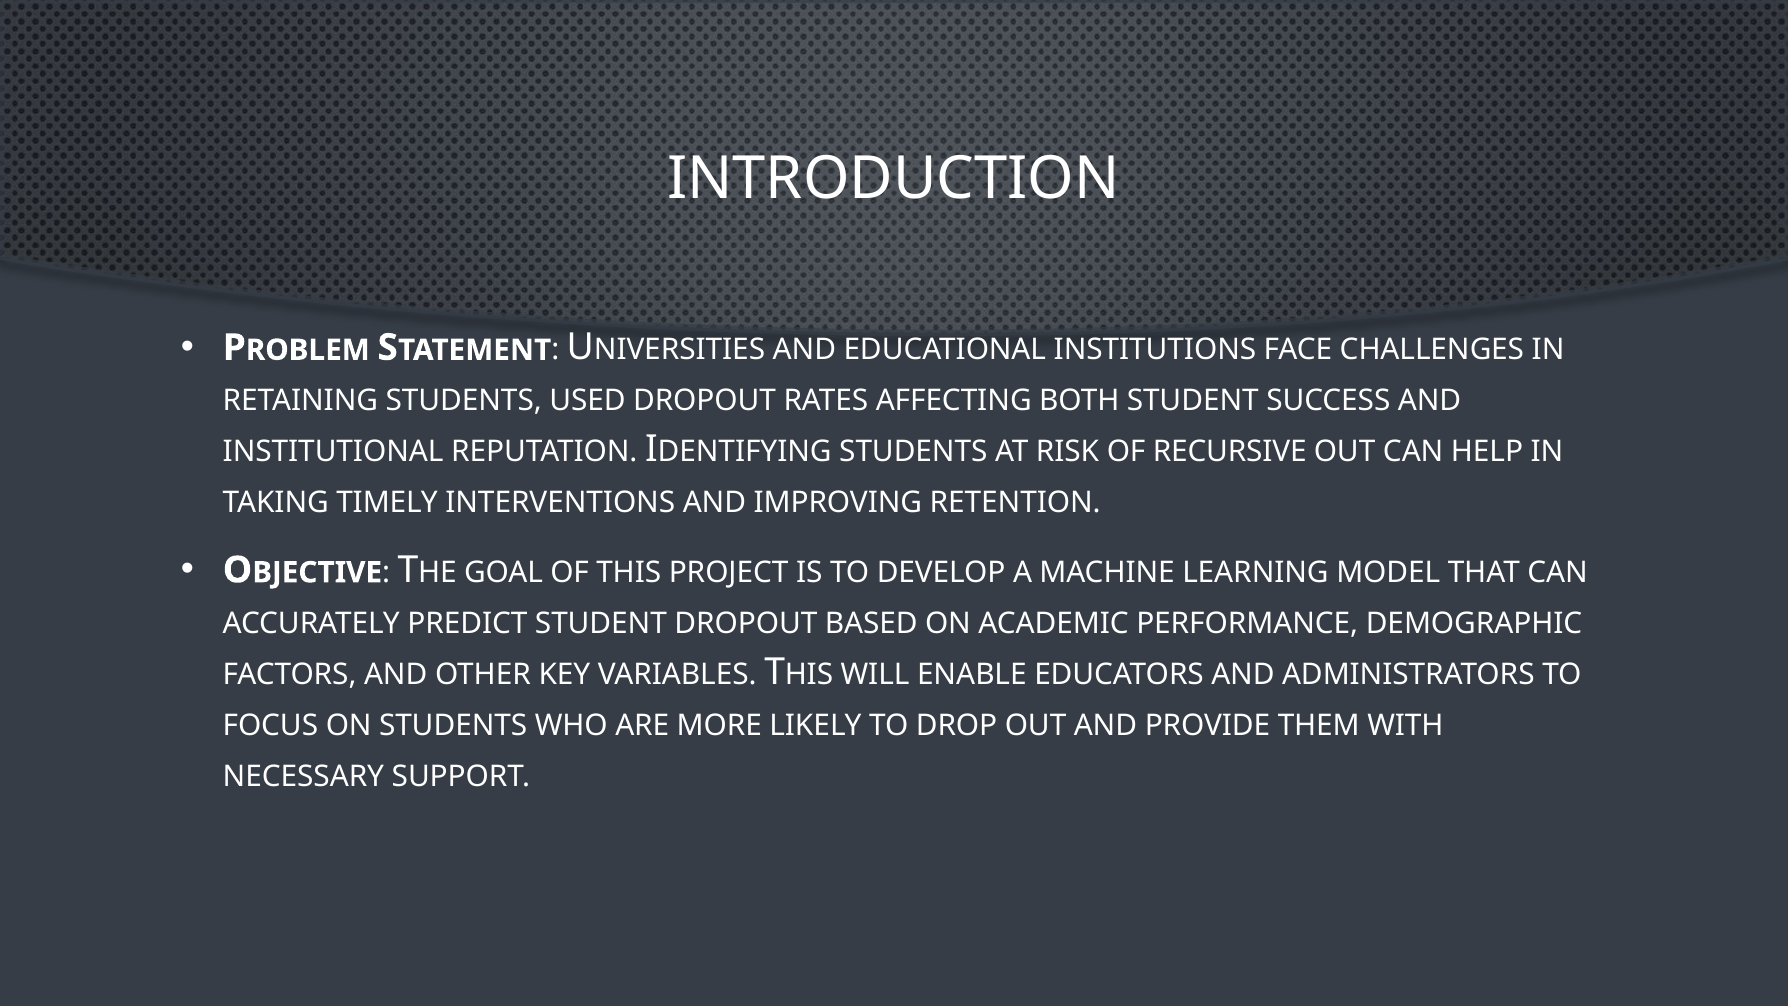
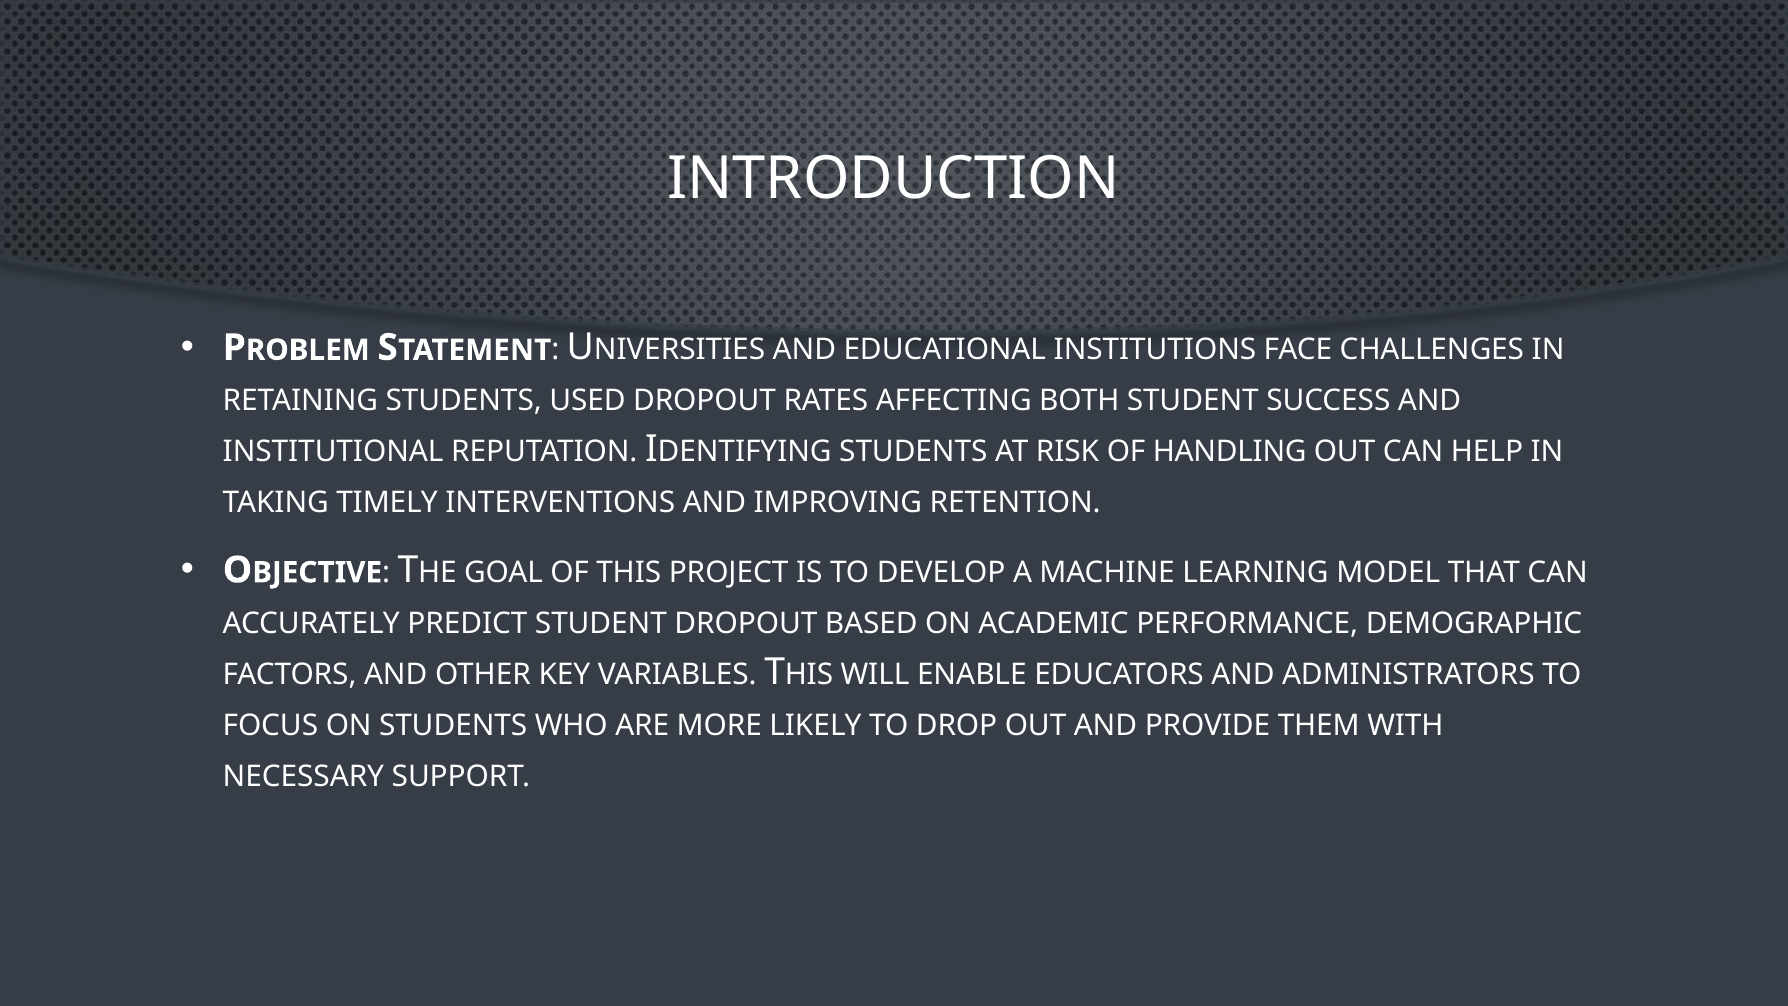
RECURSIVE: RECURSIVE -> HANDLING (1230, 452)
